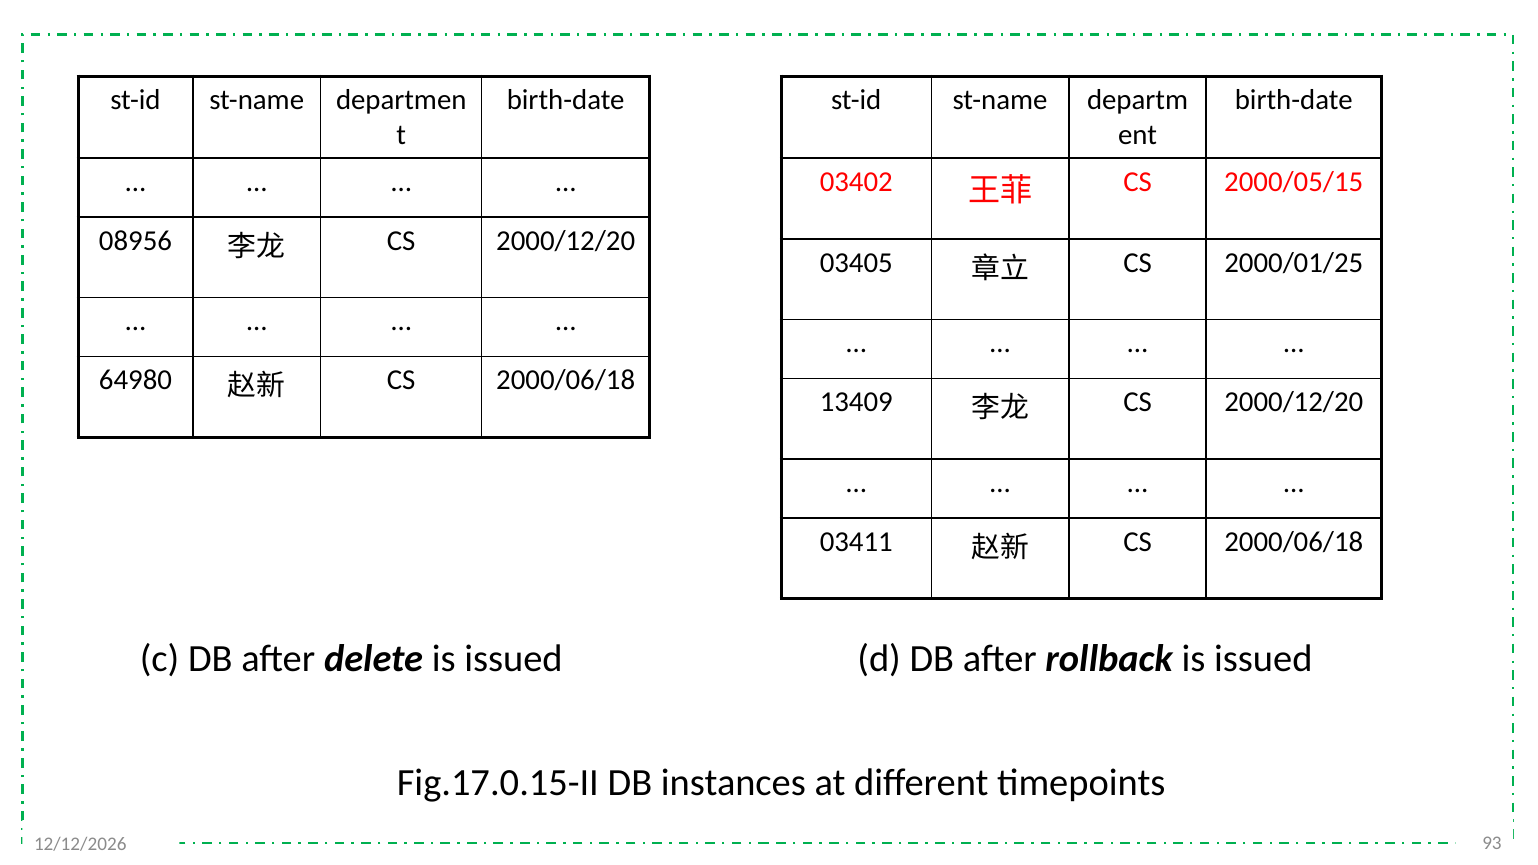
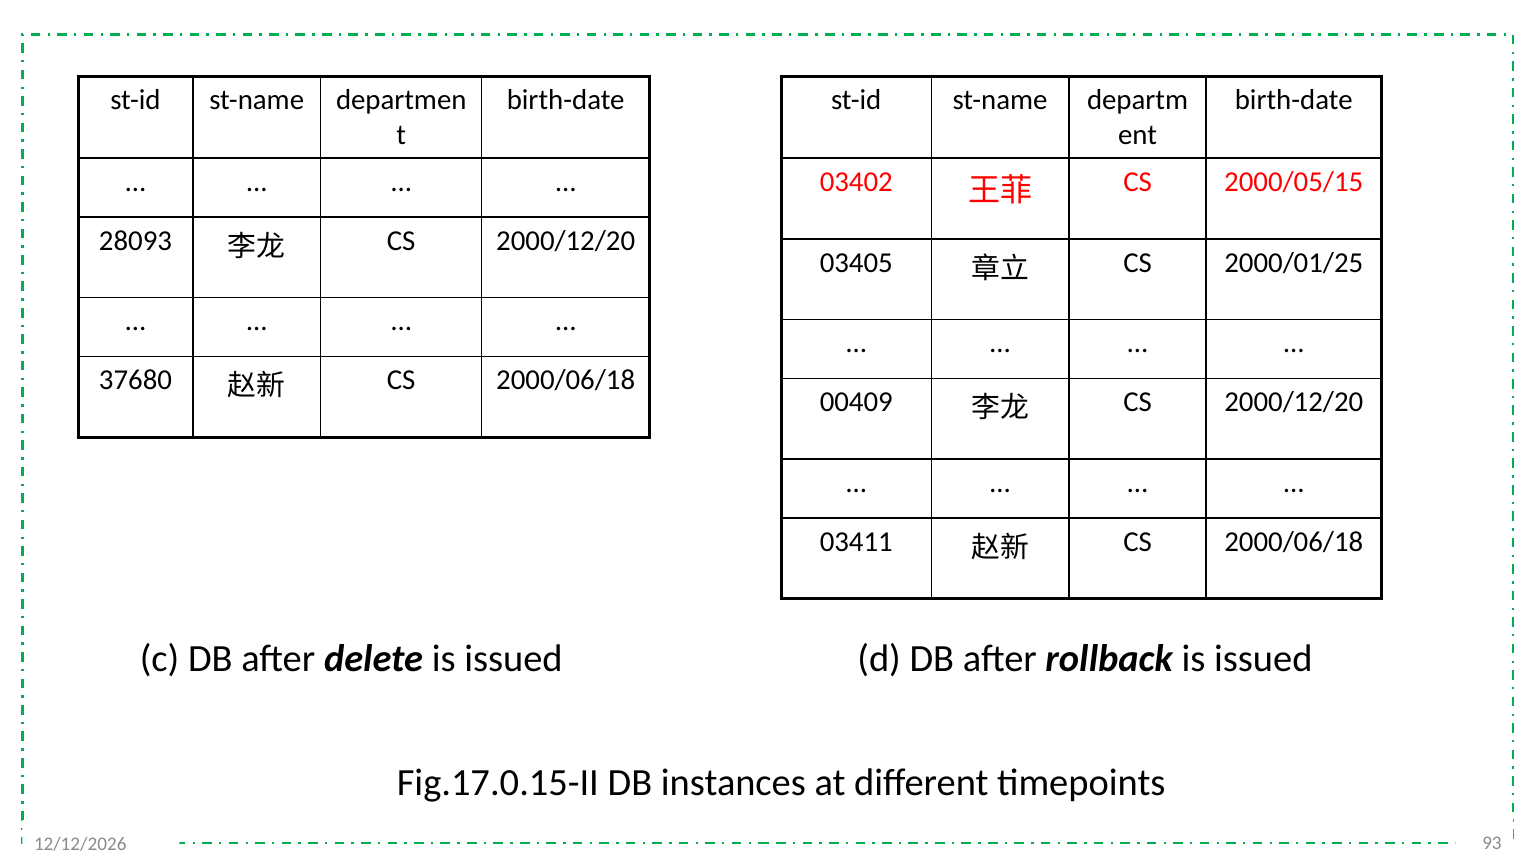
08956: 08956 -> 28093 (135, 241)
64980: 64980 -> 37680 (135, 380)
13409: 13409 -> 00409 (856, 402)
